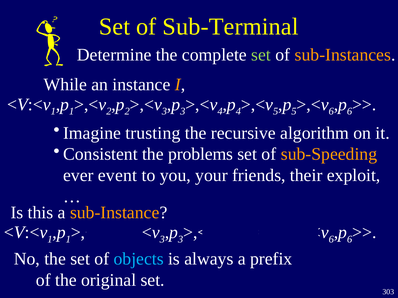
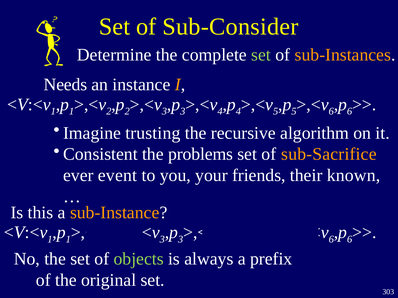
Sub-Terminal: Sub-Terminal -> Sub-Consider (230, 27)
While: While -> Needs (65, 85)
sub-Speeding: sub-Speeding -> sub-Sacrifice (329, 154)
exploit: exploit -> known (354, 176)
objects colour: light blue -> light green (139, 259)
